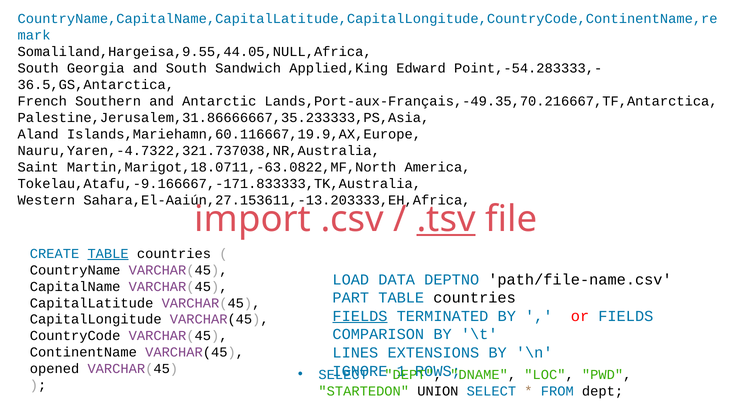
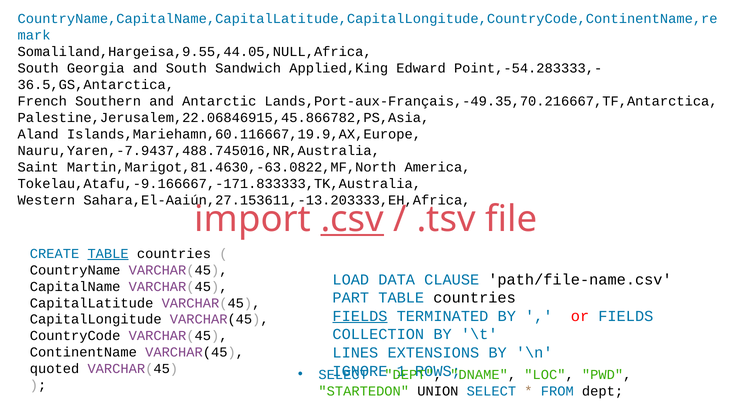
Palestine,Jerusalem,31.86666667,35.233333,PS,Asia: Palestine,Jerusalem,31.86666667,35.233333,PS,Asia -> Palestine,Jerusalem,22.06846915,45.866782,PS,Asia (223, 118)
Nauru,Yaren,-4.7322,321.737038,NR,Australia: Nauru,Yaren,-4.7322,321.737038,NR,Australia -> Nauru,Yaren,-7.9437,488.745016,NR,Australia (199, 151)
Martin,Marigot,18.0711,-63.0822,MF,North: Martin,Marigot,18.0711,-63.0822,MF,North -> Martin,Marigot,81.4630,-63.0822,MF,North (232, 167)
.csv underline: none -> present (352, 219)
.tsv underline: present -> none (446, 219)
DEPTNO: DEPTNO -> CLAUSE (452, 279)
COMPARISON: COMPARISON -> COLLECTION (378, 334)
opened: opened -> quoted (55, 369)
